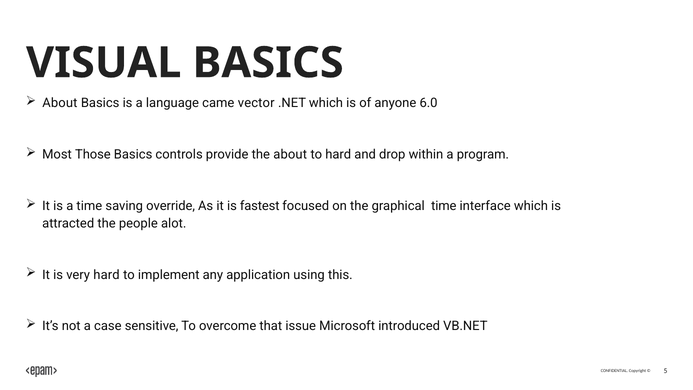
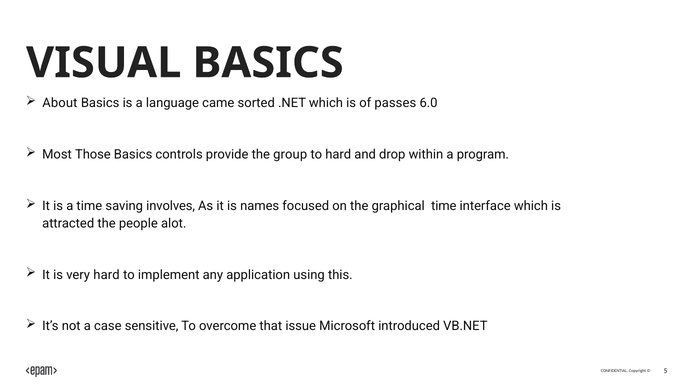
vector: vector -> sorted (256, 103)
anyone: anyone -> passes (395, 103)
the about: about -> group (290, 155)
override: override -> involves (171, 206)
fastest: fastest -> names (260, 206)
